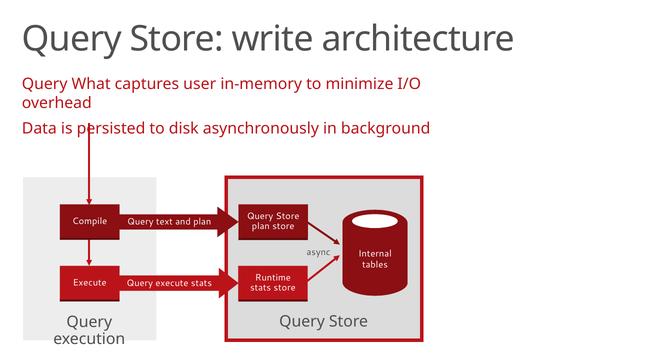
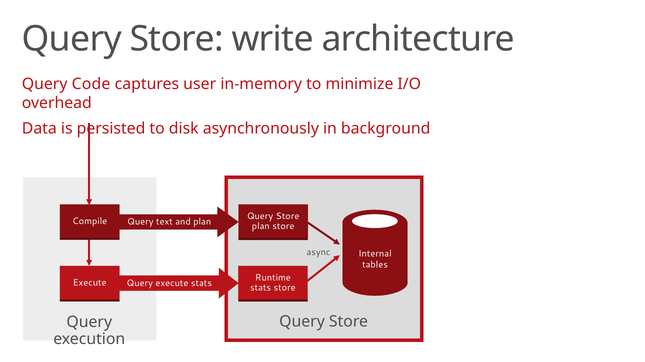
What: What -> Code (91, 84)
